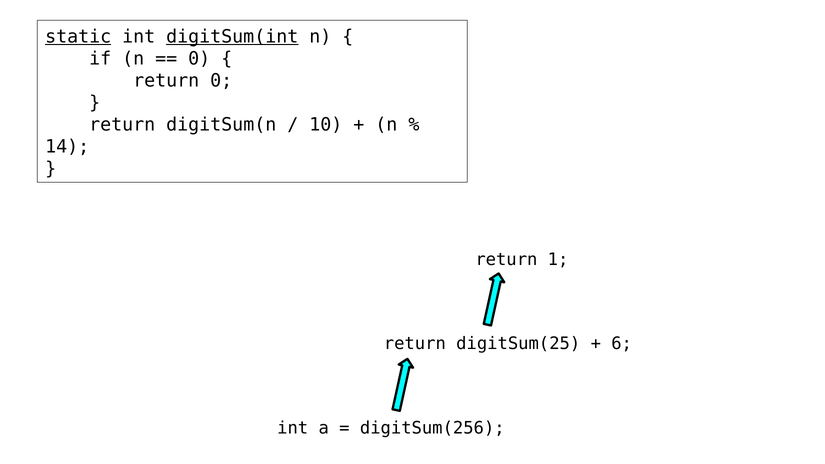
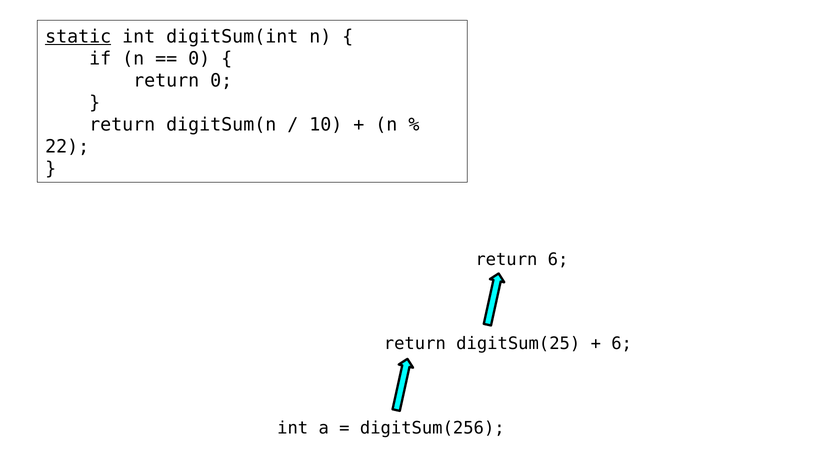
digitSum(int underline: present -> none (232, 37)
14: 14 -> 22 (67, 147)
return 1: 1 -> 6 (558, 259)
